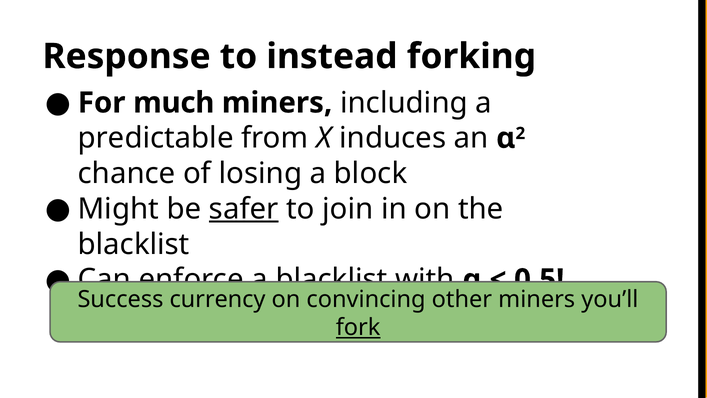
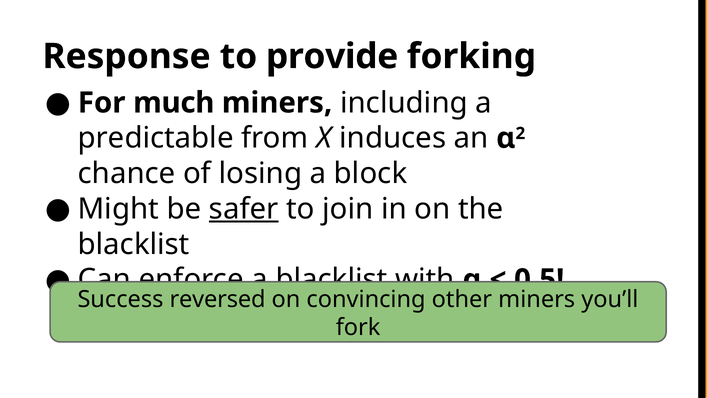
instead: instead -> provide (332, 56)
currency: currency -> reversed (218, 299)
fork underline: present -> none (358, 327)
